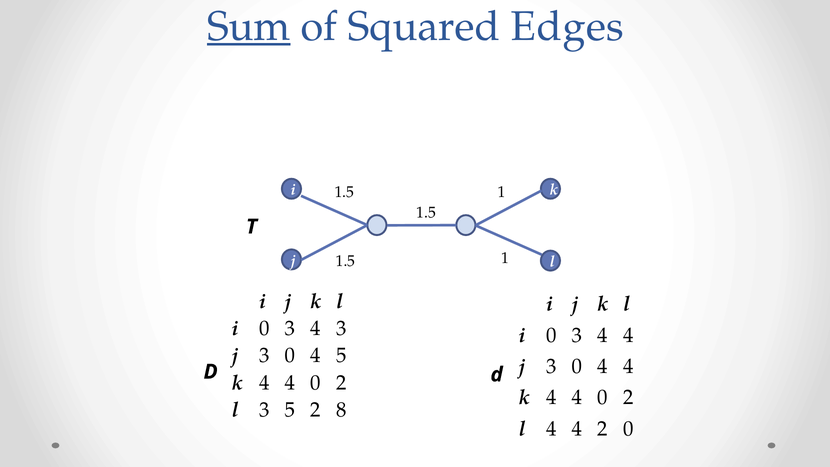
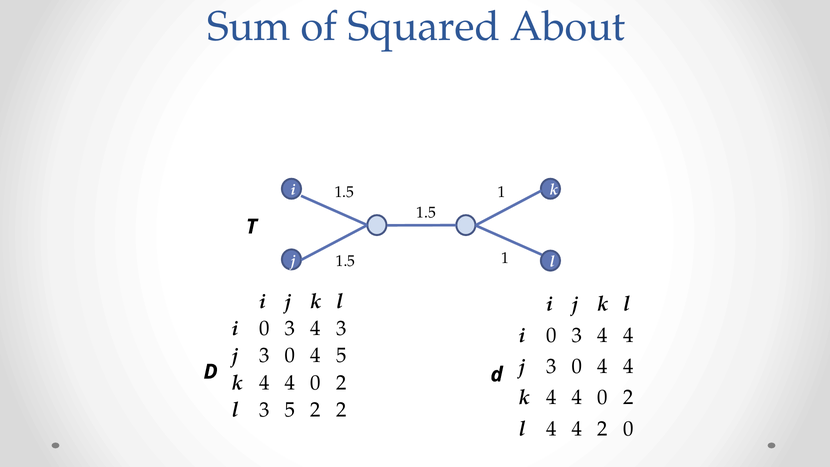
Sum underline: present -> none (249, 27)
Edges: Edges -> About (568, 27)
2 8: 8 -> 2 (342, 410)
